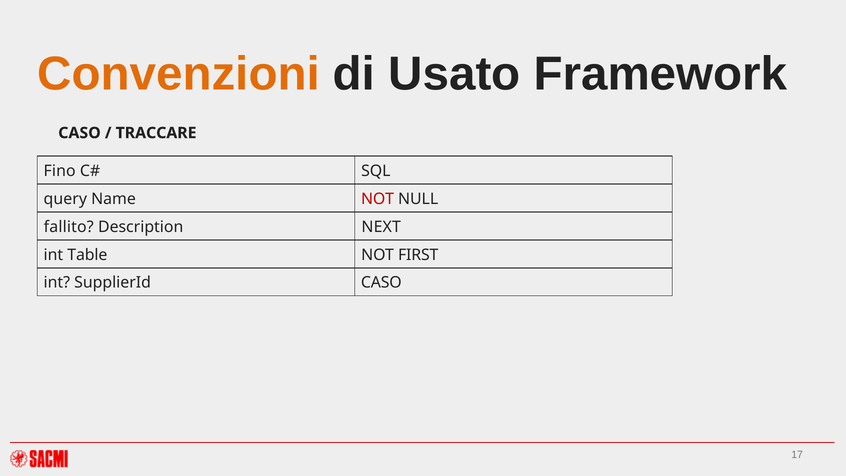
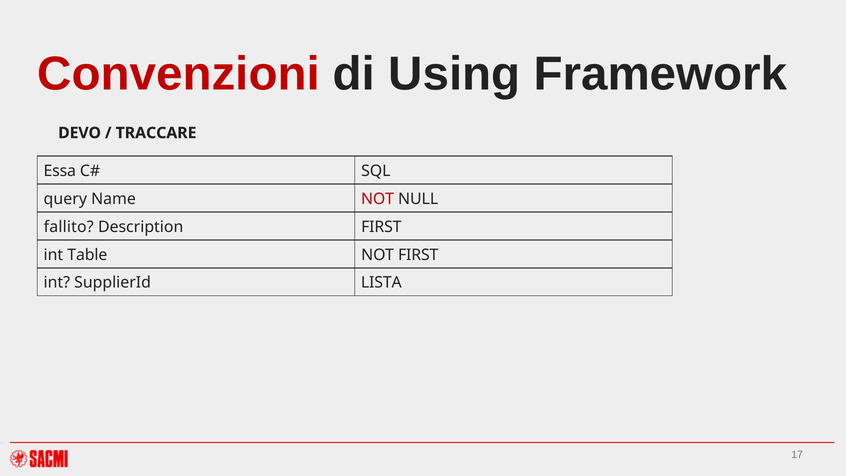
Convenzioni colour: orange -> red (178, 74)
Usato: Usato -> Using (454, 74)
CASO: CASO -> DEVO (80, 133)
Fino: Fino -> Essa (60, 171)
Description NEXT: NEXT -> FIRST (381, 227)
SupplierId CASO: CASO -> LISTA (381, 283)
